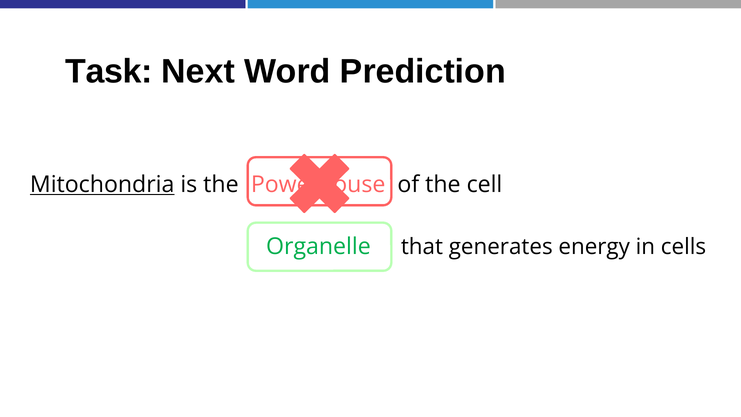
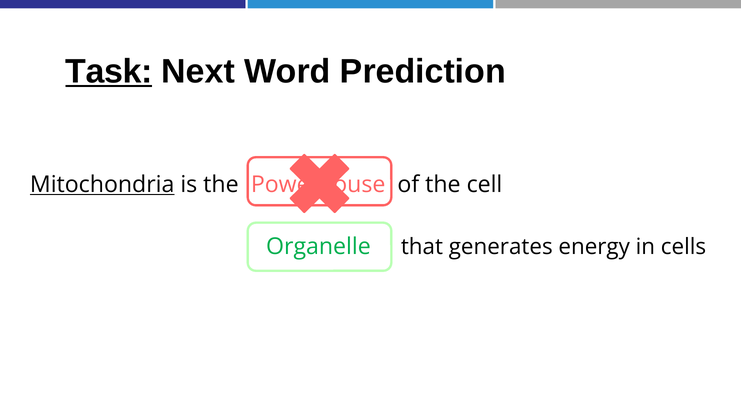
Task underline: none -> present (109, 72)
